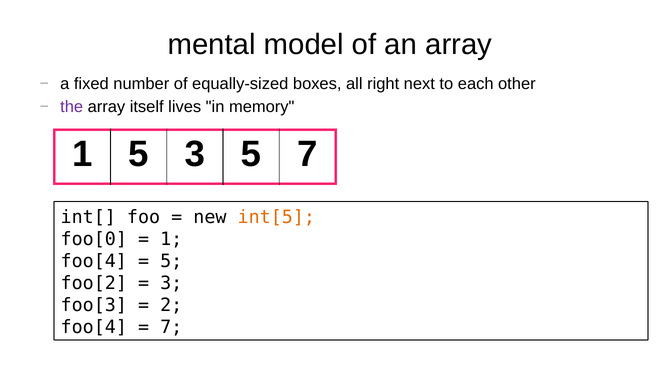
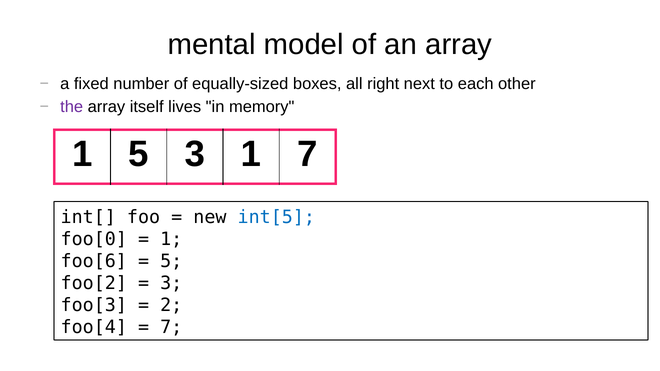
3 5: 5 -> 1 (251, 154)
int[5 colour: orange -> blue (276, 217)
foo[4: foo[4 -> foo[6 (94, 261)
